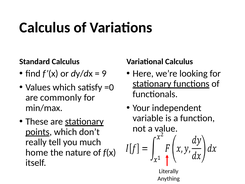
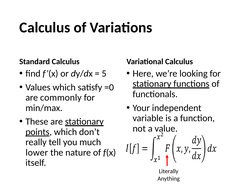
9: 9 -> 5 (104, 73)
home: home -> lower (37, 152)
